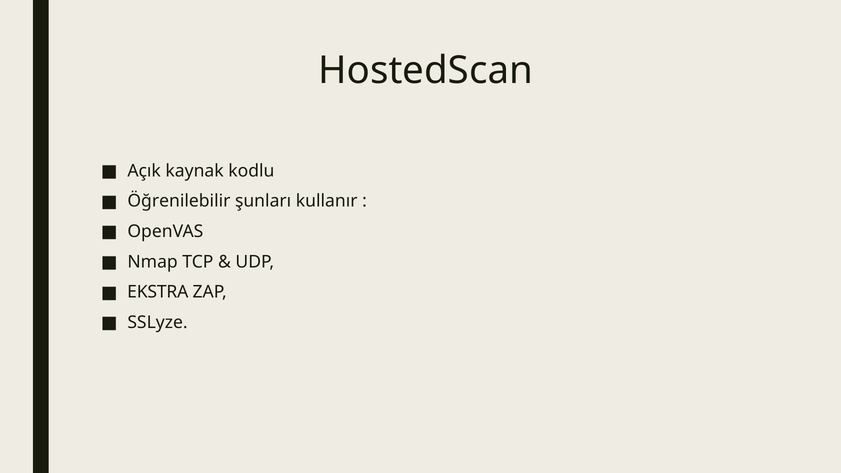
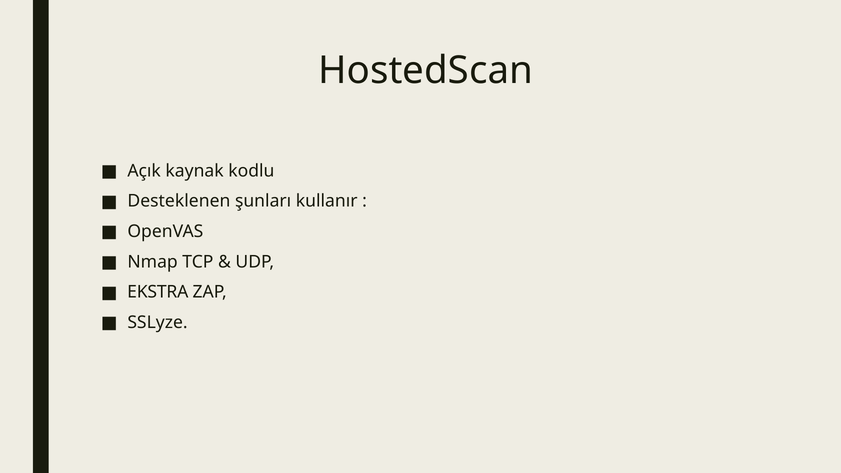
Öğrenilebilir: Öğrenilebilir -> Desteklenen (179, 201)
